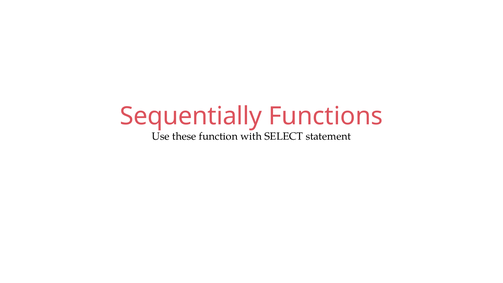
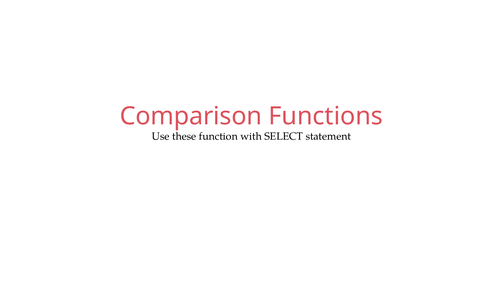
Sequentially: Sequentially -> Comparison (191, 116)
